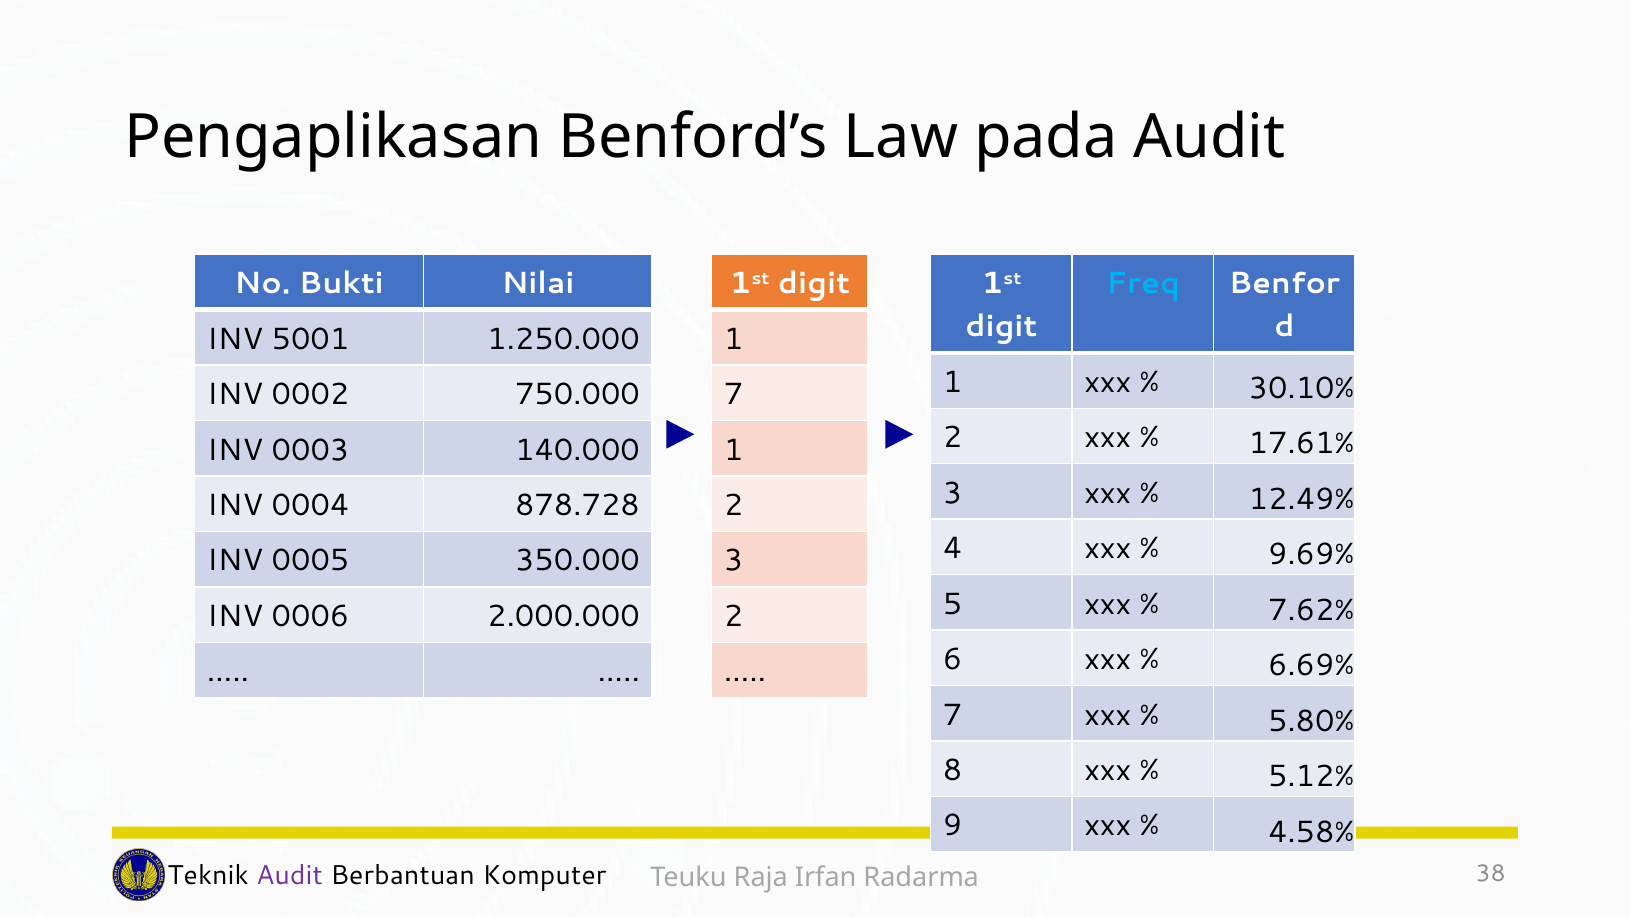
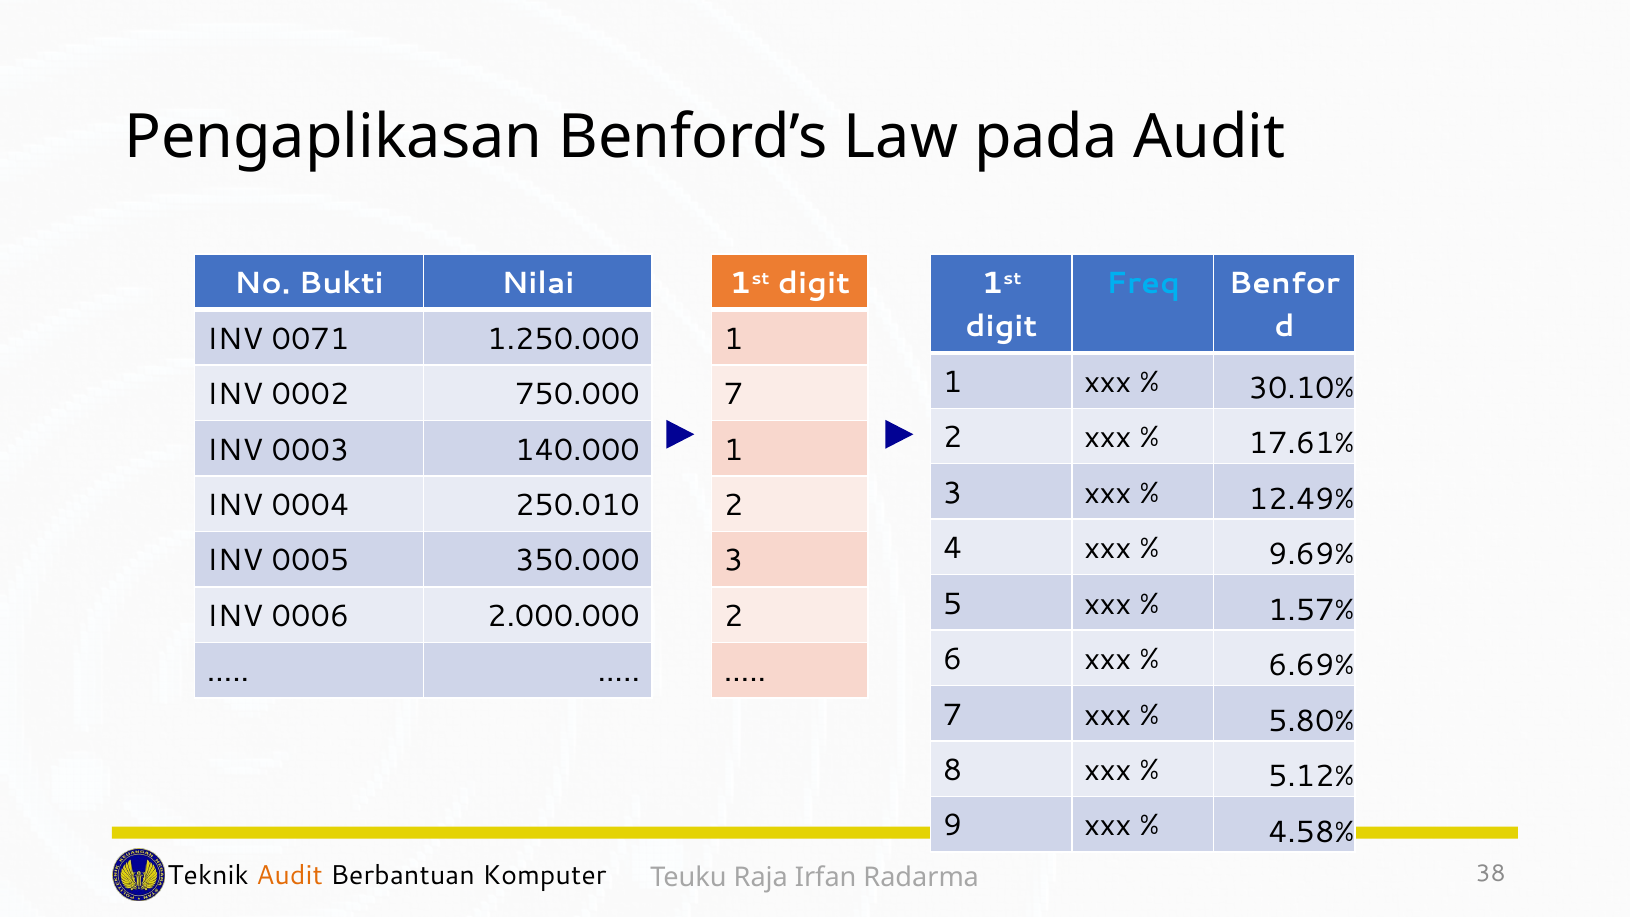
5001: 5001 -> 0071 (310, 339)
878.728: 878.728 -> 250.010 (577, 505)
7.62%: 7.62% -> 1.57% (1311, 610)
Audit colour: purple -> orange (290, 876)
